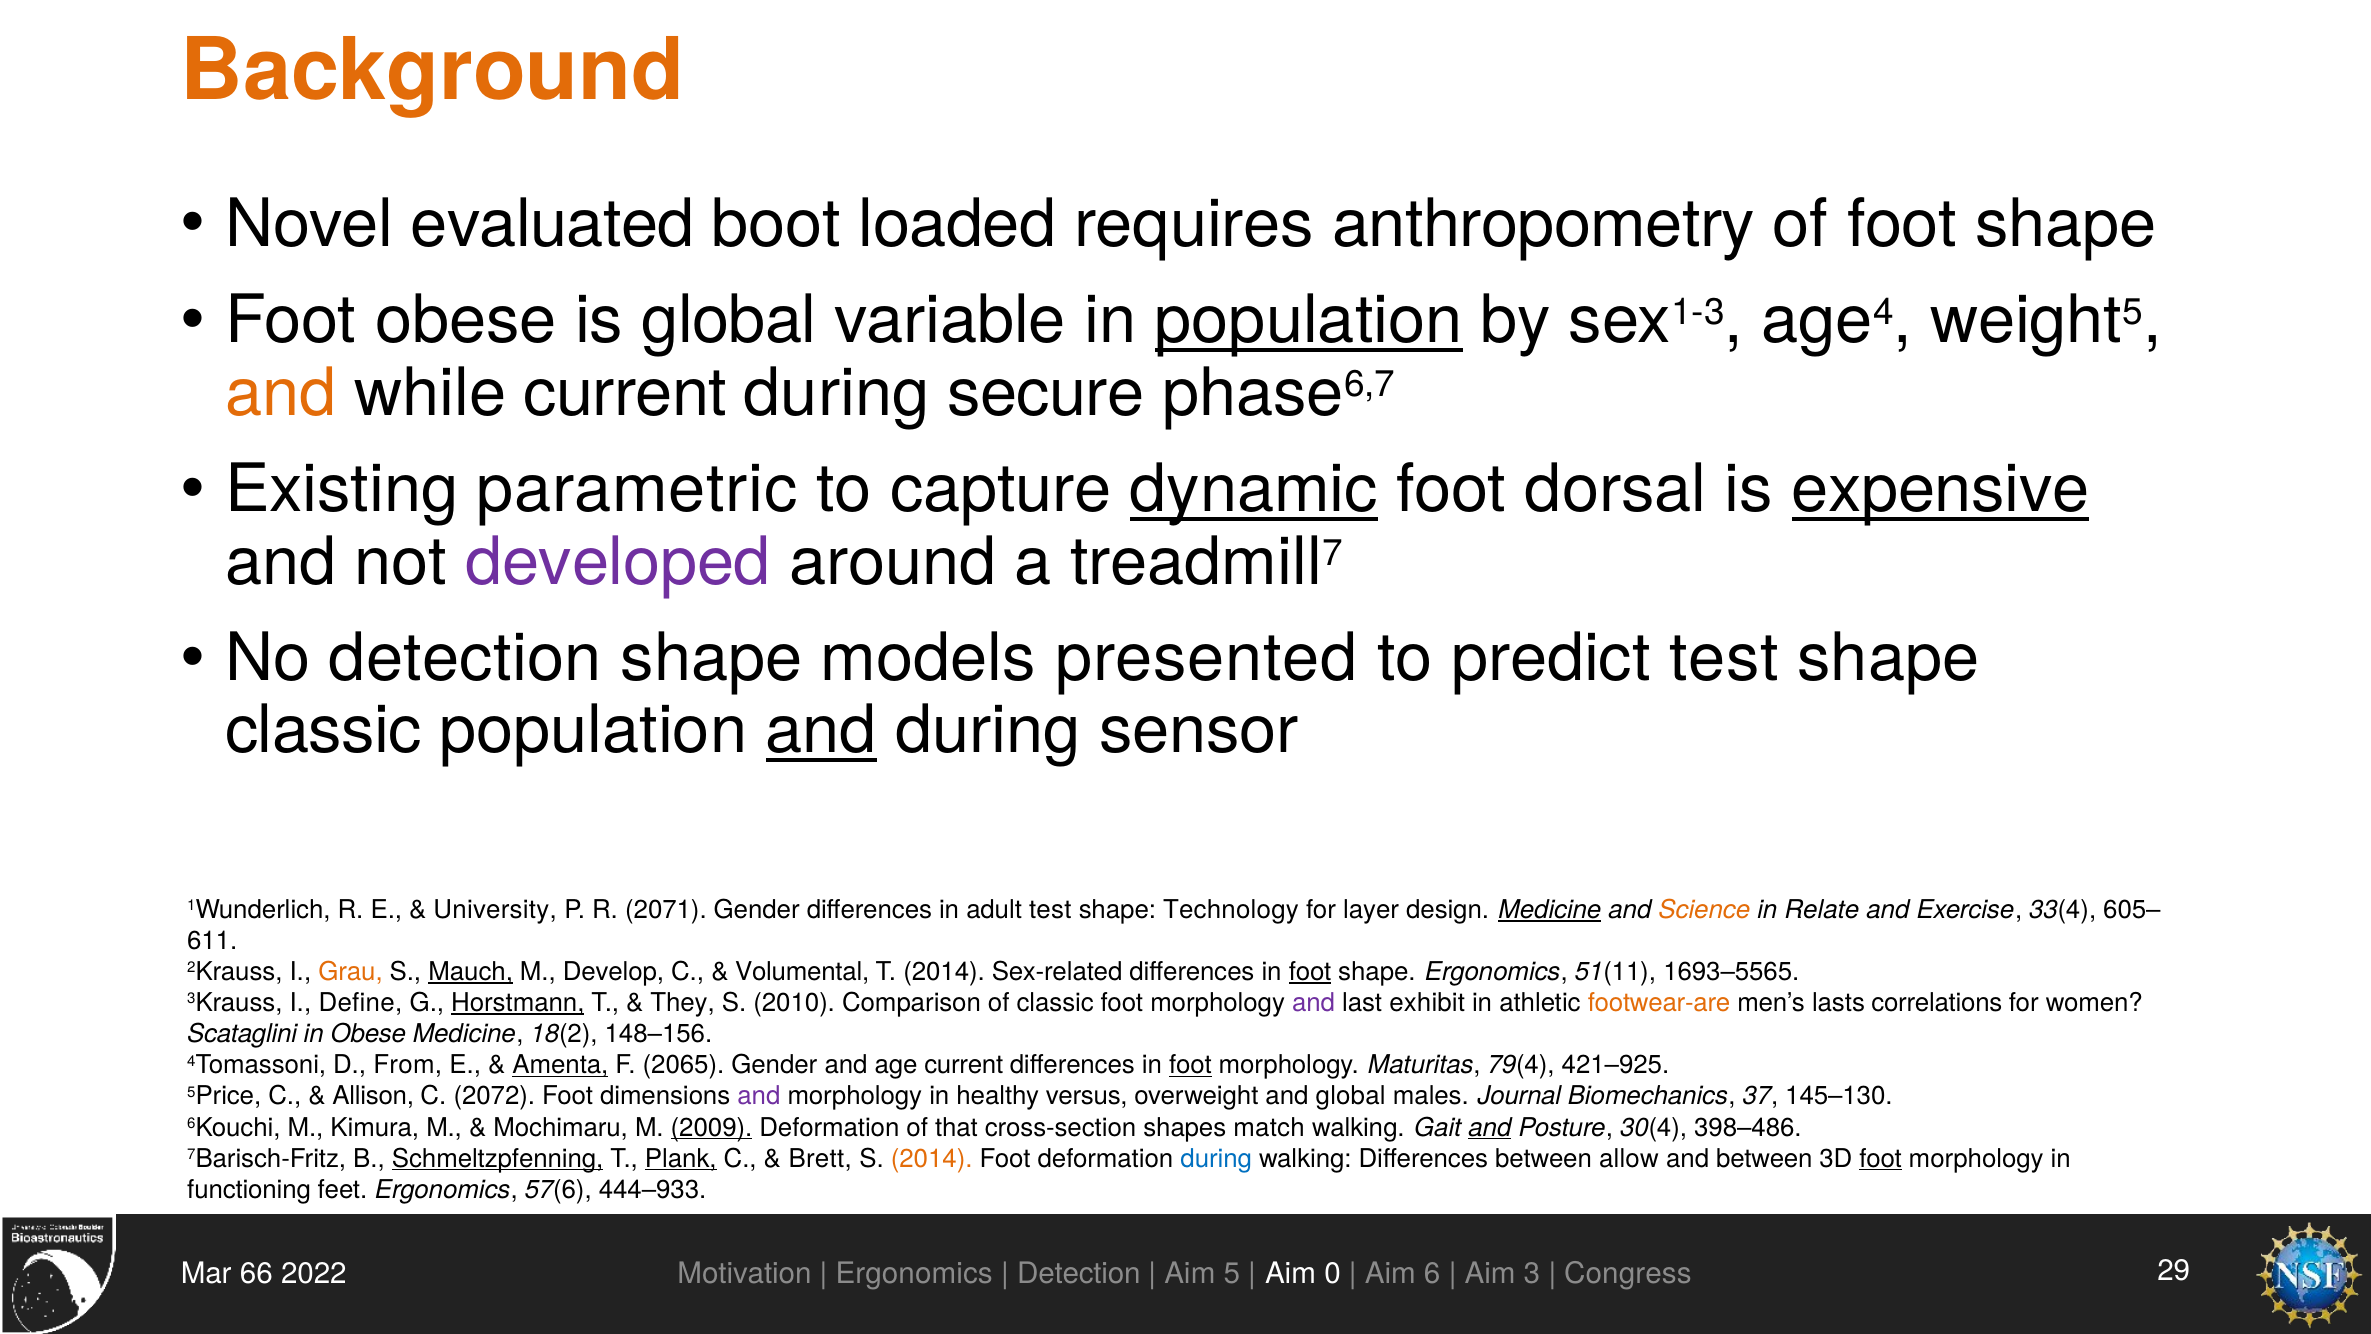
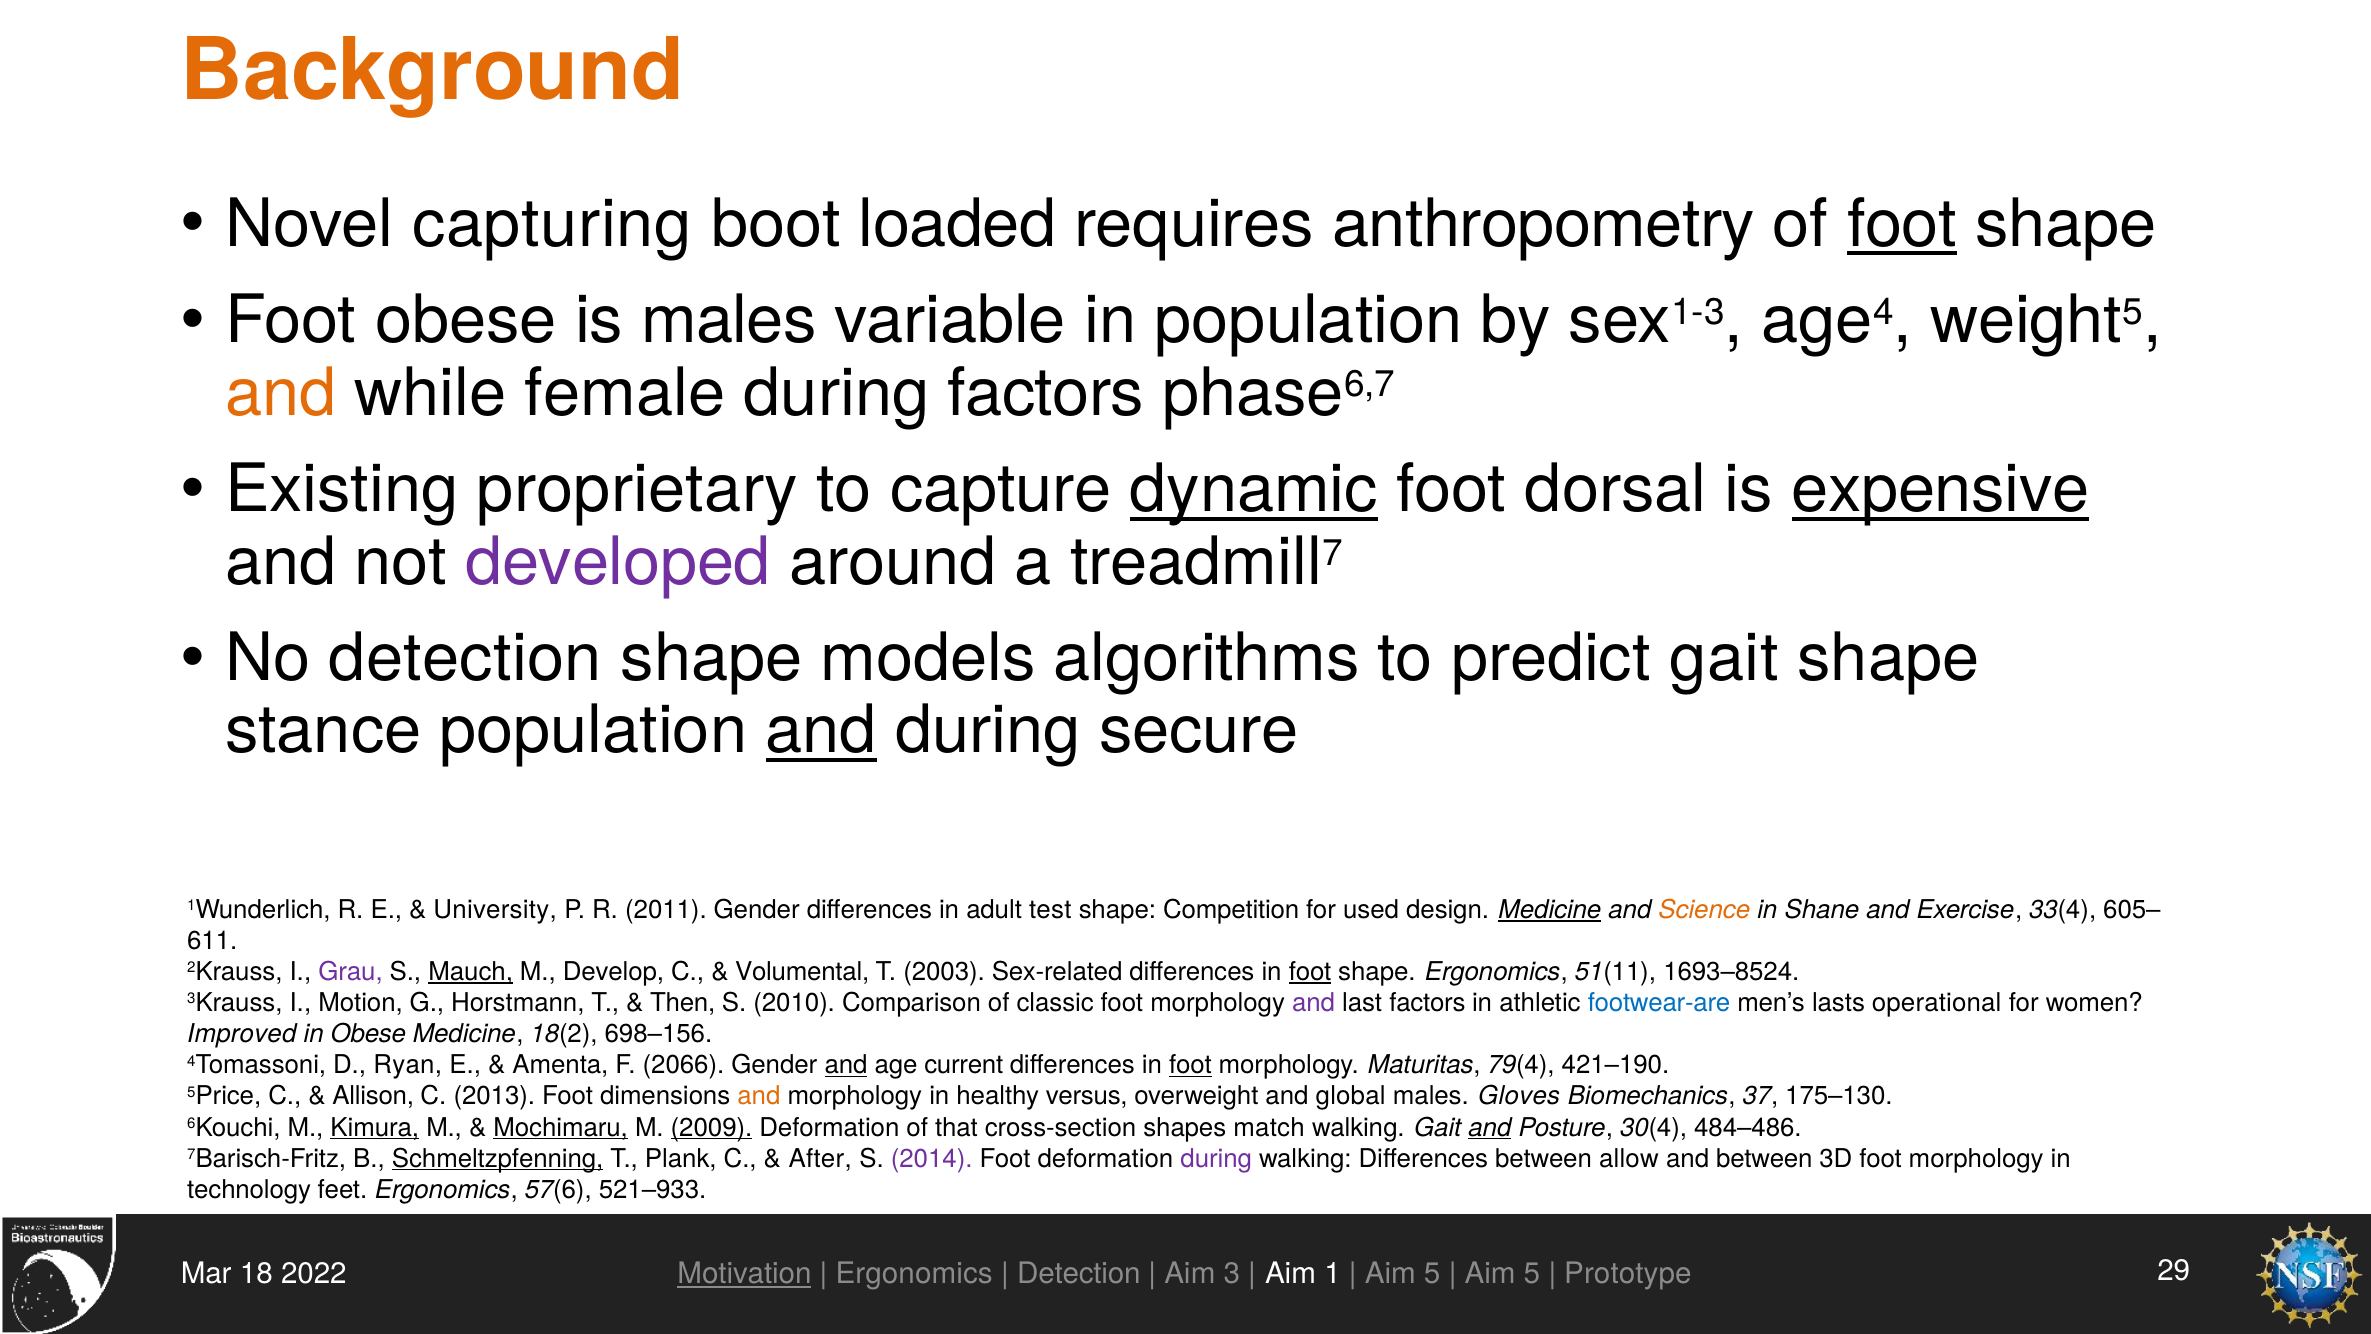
evaluated: evaluated -> capturing (552, 224)
foot underline: none -> present (1902, 224)
is global: global -> males (729, 321)
population underline: present -> none (1309, 321)
while current: current -> female (625, 393)
during secure: secure -> factors (1046, 393)
parametric: parametric -> proprietary (637, 490)
presented: presented -> algorithms (1207, 659)
predict test: test -> gait (1724, 659)
classic: classic -> stance (323, 731)
sensor: sensor -> secure (1199, 731)
2071: 2071 -> 2011 (666, 910)
Technology: Technology -> Competition (1231, 910)
layer: layer -> used (1371, 910)
Relate: Relate -> Shane (1822, 910)
Grau colour: orange -> purple (351, 972)
T 2014: 2014 -> 2003 (944, 972)
1693–5565: 1693–5565 -> 1693–8524 (1731, 972)
Define: Define -> Motion (361, 1003)
Horstmann underline: present -> none (518, 1003)
They: They -> Then (683, 1003)
last exhibit: exhibit -> factors (1427, 1003)
footwear-are colour: orange -> blue (1659, 1003)
correlations: correlations -> operational (1937, 1003)
Scataglini: Scataglini -> Improved (242, 1034)
148–156: 148–156 -> 698–156 (658, 1034)
From: From -> Ryan (408, 1065)
Amenta underline: present -> none (560, 1065)
2065: 2065 -> 2066 (683, 1065)
and underline: none -> present (846, 1065)
421–925: 421–925 -> 421–190 (1615, 1065)
2072: 2072 -> 2013 (494, 1096)
and colour: purple -> orange (759, 1096)
Journal: Journal -> Gloves (1519, 1096)
145–130: 145–130 -> 175–130 (1839, 1096)
Kimura underline: none -> present (375, 1127)
Mochimaru underline: none -> present (561, 1127)
398–486: 398–486 -> 484–486 (1748, 1127)
Plank underline: present -> none (681, 1158)
Brett: Brett -> After (820, 1158)
2014 colour: orange -> purple (932, 1158)
during colour: blue -> purple (1216, 1158)
foot underline: present -> none (1881, 1158)
functioning: functioning -> technology (249, 1189)
444–933: 444–933 -> 521–933 (653, 1189)
66: 66 -> 18 (256, 1274)
Motivation underline: none -> present (745, 1274)
5: 5 -> 3 (1232, 1274)
0: 0 -> 1 (1333, 1274)
6: 6 -> 5 (1432, 1274)
3: 3 -> 5 (1532, 1274)
Congress: Congress -> Prototype (1628, 1274)
